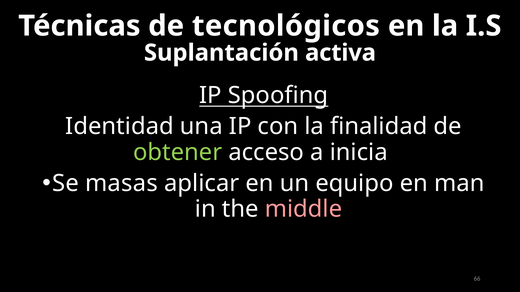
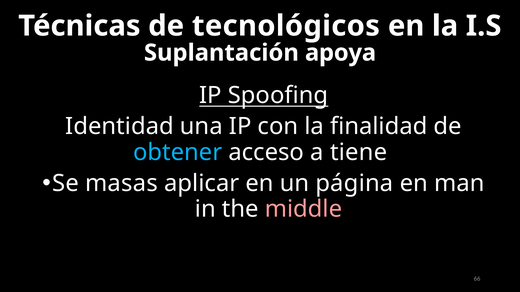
activa: activa -> apoya (341, 53)
obtener colour: light green -> light blue (178, 152)
inicia: inicia -> tiene (359, 152)
equipo: equipo -> página (354, 184)
